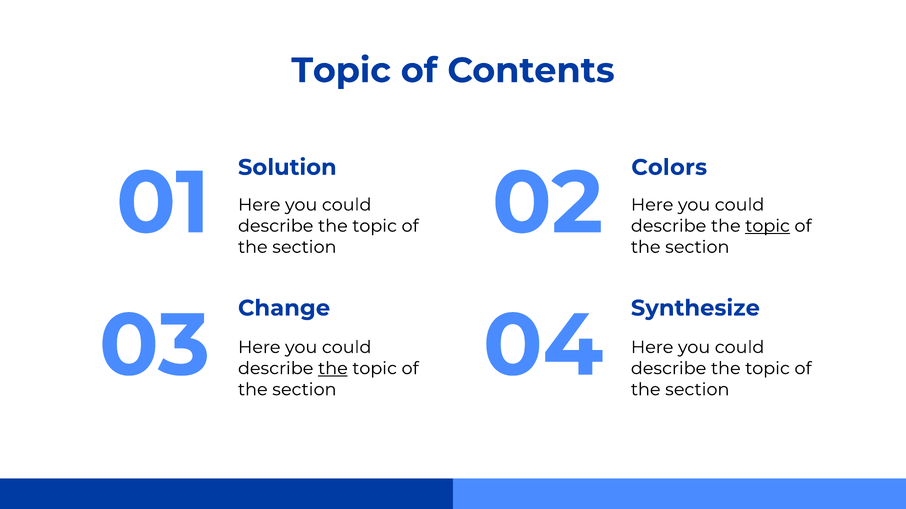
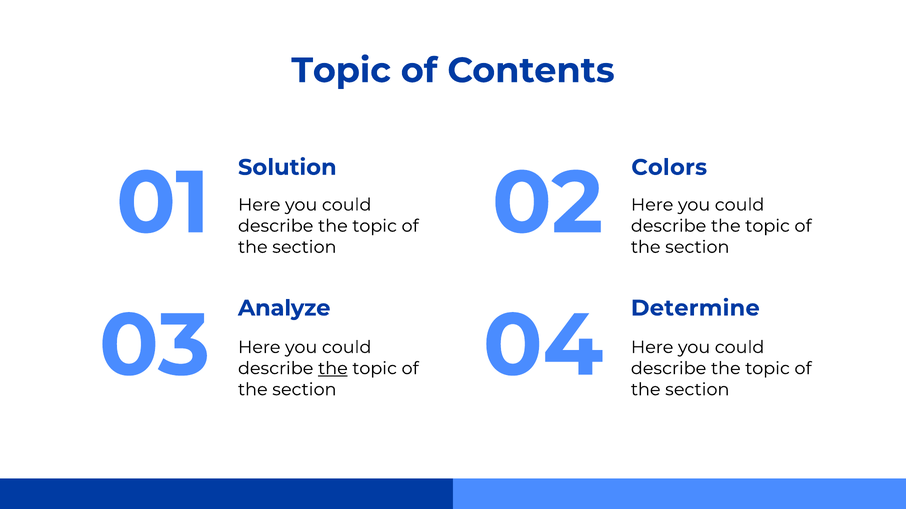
topic underline: present -> none (768, 226)
Change: Change -> Analyze (284, 308)
Synthesize: Synthesize -> Determine (695, 308)
